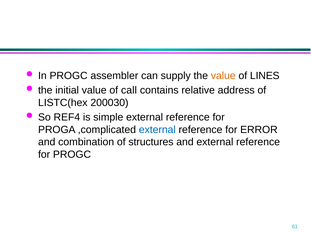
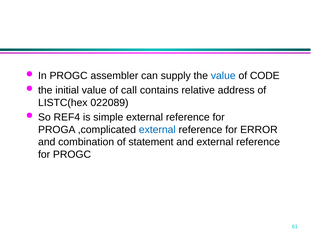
value colour: orange -> blue (223, 76)
LINES: LINES -> CODE (265, 76)
200030: 200030 -> 022089 (109, 103)
structures: structures -> statement (151, 142)
